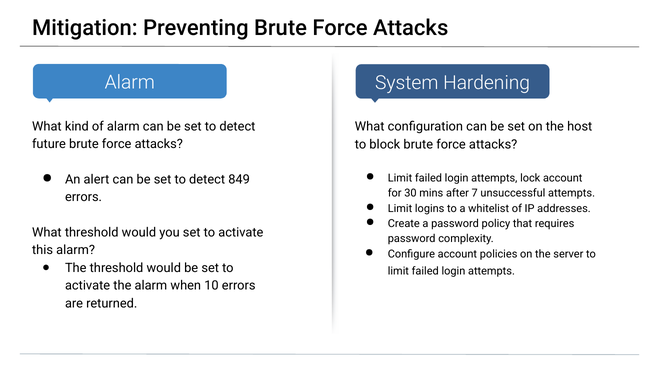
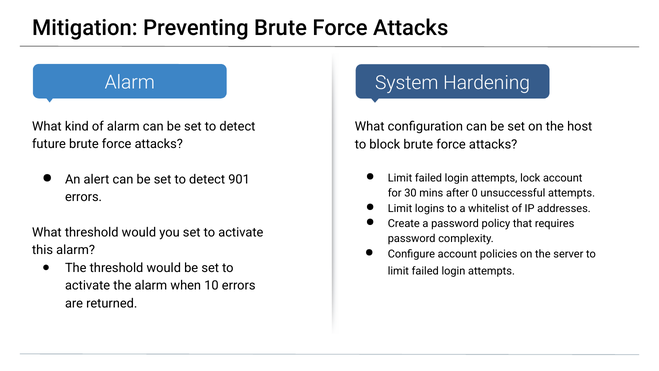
849: 849 -> 901 (239, 179)
7: 7 -> 0 (475, 193)
